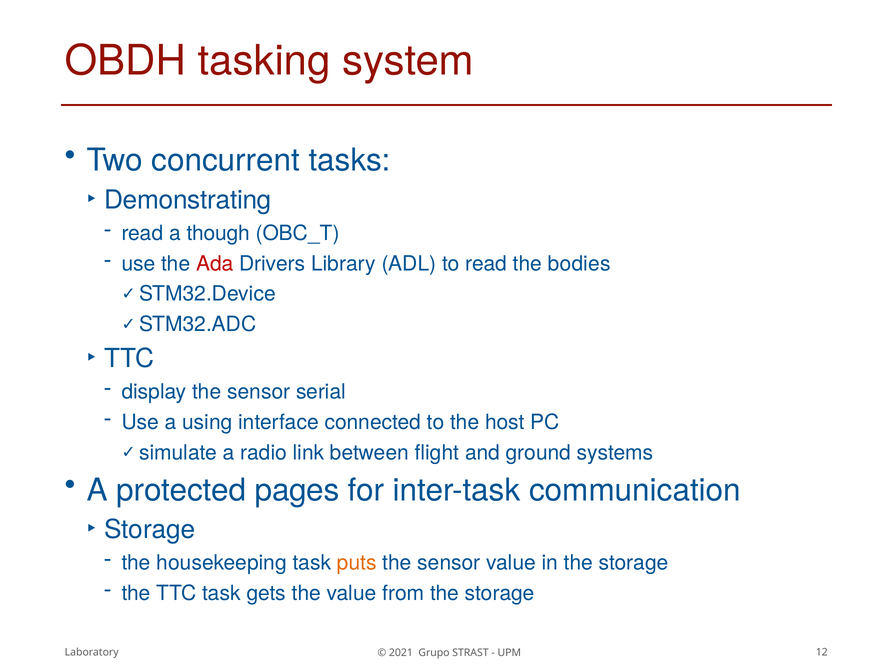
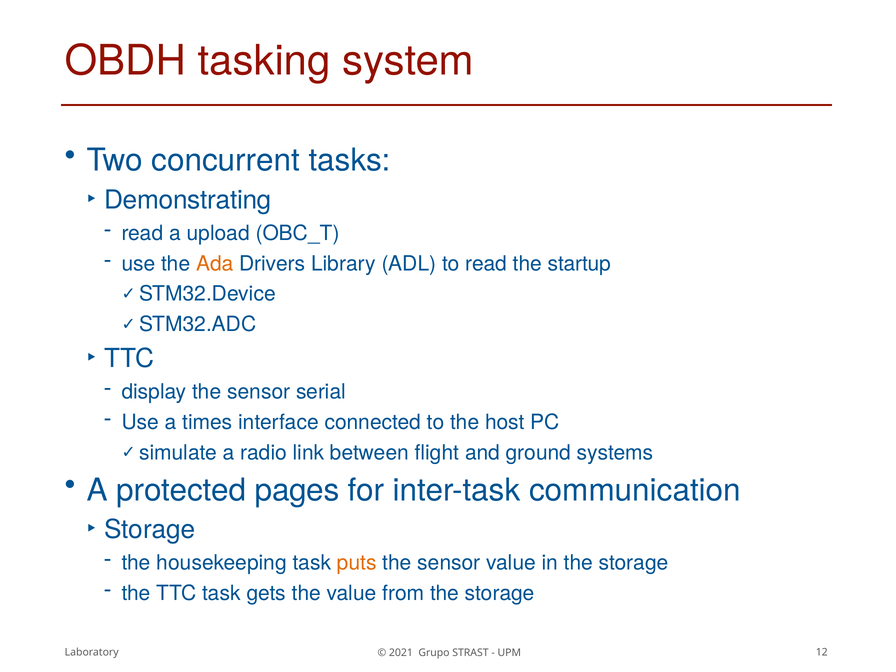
though: though -> upload (218, 233)
Ada colour: red -> orange (215, 264)
bodies: bodies -> startup (579, 264)
using: using -> times (207, 422)
